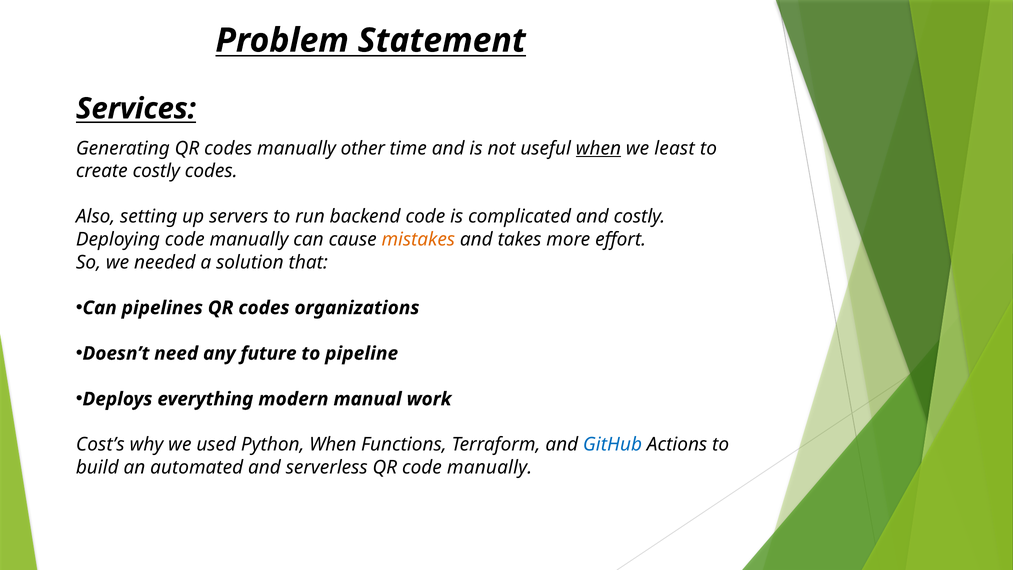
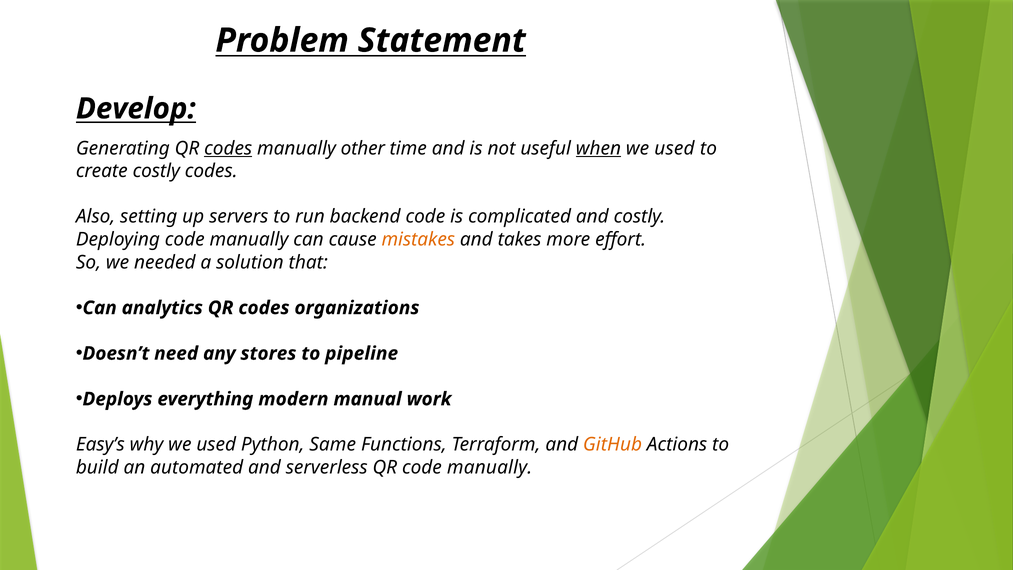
Services: Services -> Develop (136, 109)
codes underline: none -> present (228, 148)
least: least -> used (674, 148)
pipelines: pipelines -> analytics (162, 308)
future: future -> stores (268, 353)
Cost’s: Cost’s -> Easy’s (100, 445)
Python When: When -> Same (333, 445)
GitHub colour: blue -> orange (612, 445)
